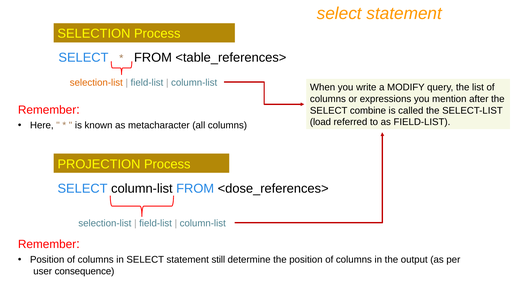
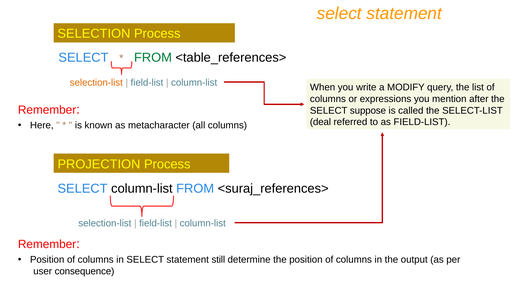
FROM colour: black -> green (153, 57)
combine: combine -> suppose (368, 110)
load: load -> deal (320, 122)
<dose_references>: <dose_references> -> <suraj_references> (273, 188)
